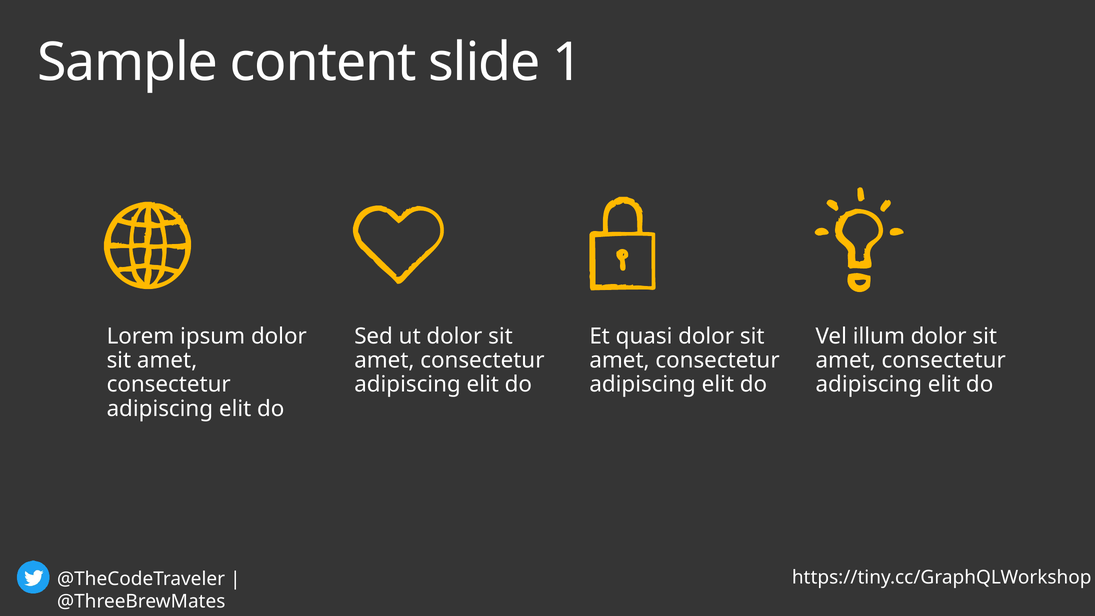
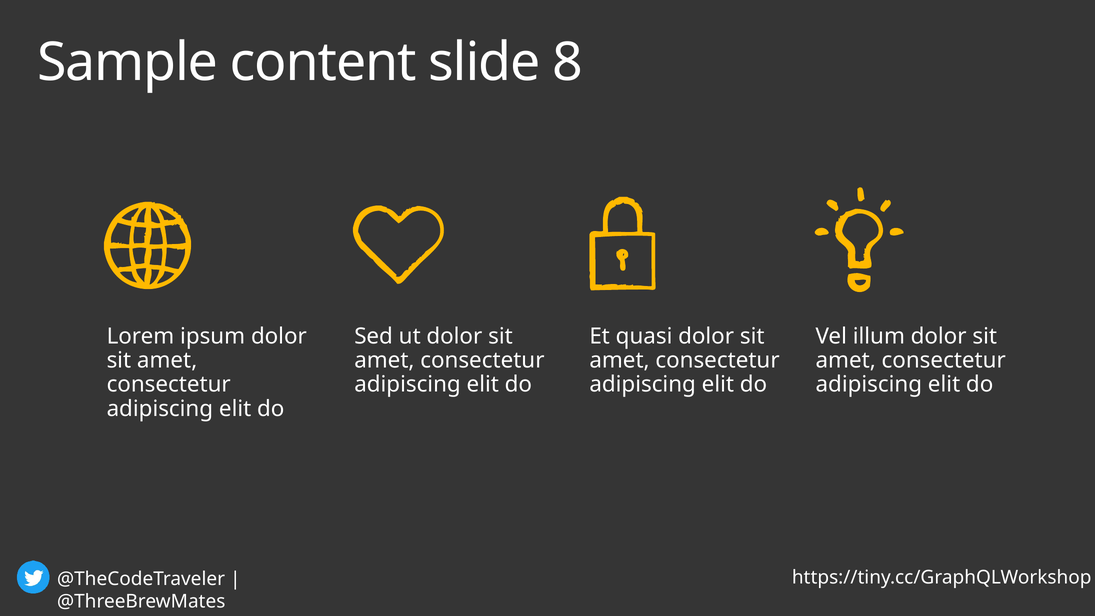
1: 1 -> 8 (568, 63)
